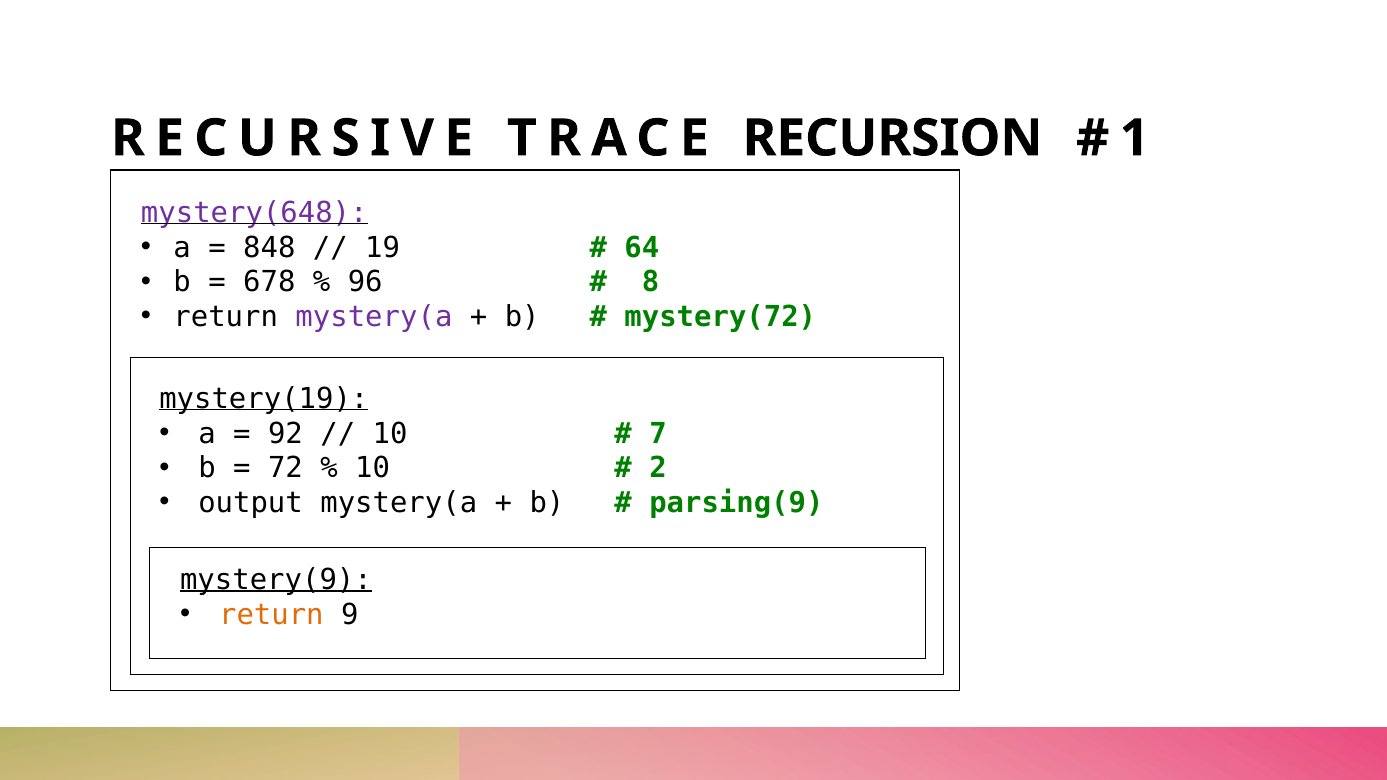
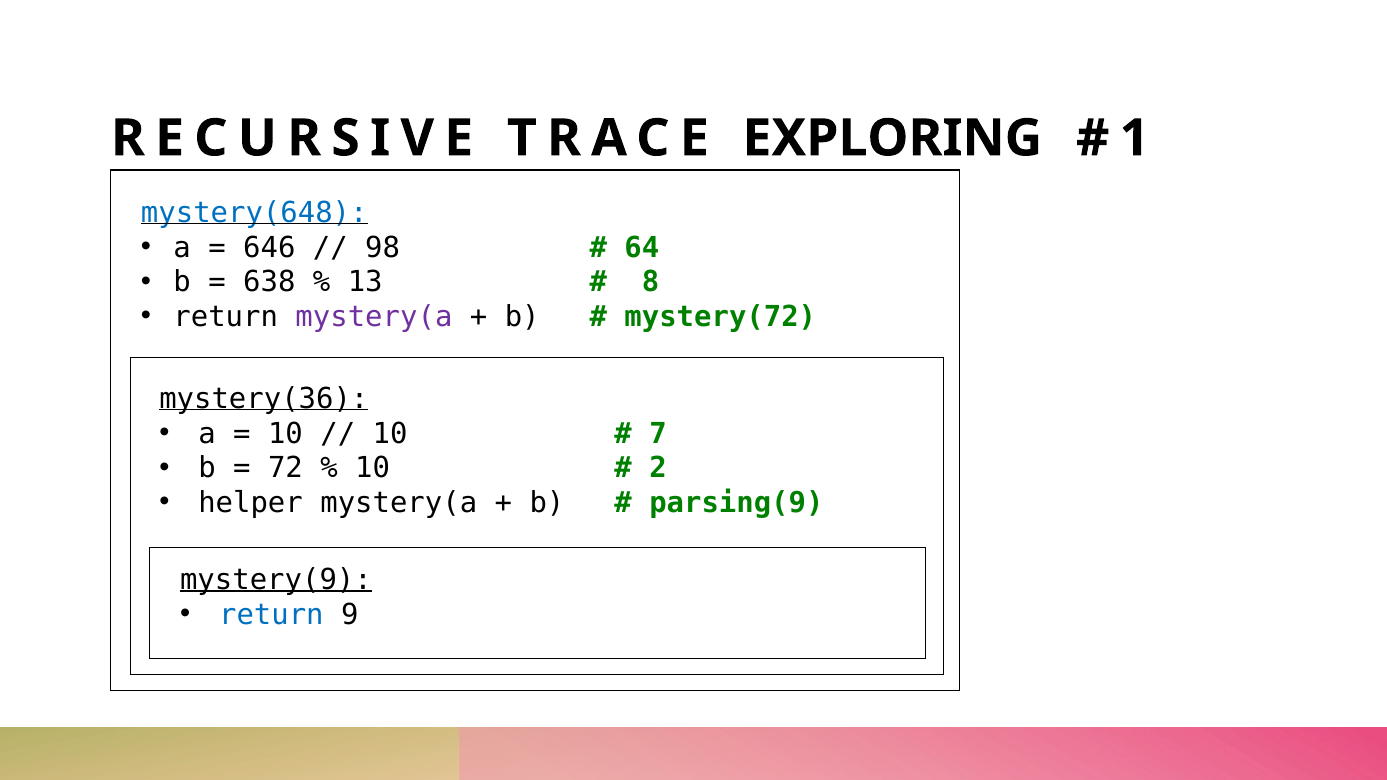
RECURSION: RECURSION -> EXPLORING (892, 138)
mystery(648 colour: purple -> blue (254, 213)
848: 848 -> 646 (269, 248)
19: 19 -> 98 (383, 248)
678: 678 -> 638 (269, 282)
96: 96 -> 13 (365, 282)
mystery(19: mystery(19 -> mystery(36 (264, 399)
92: 92 -> 10 (285, 434)
output: output -> helper (251, 503)
return colour: orange -> blue (271, 615)
